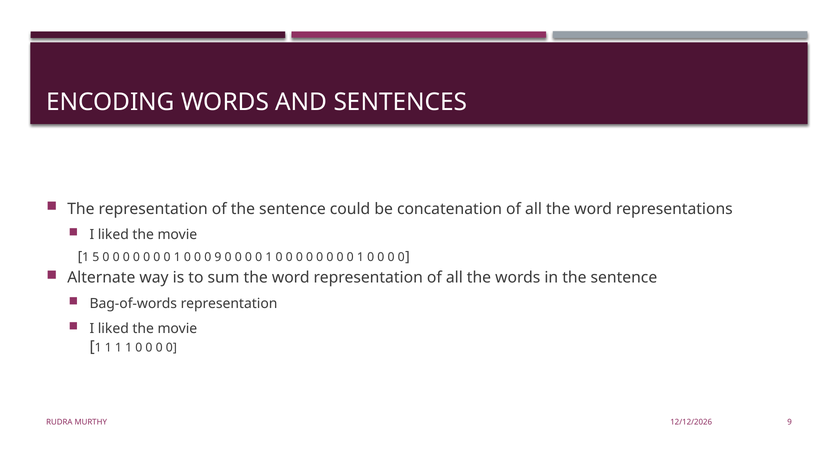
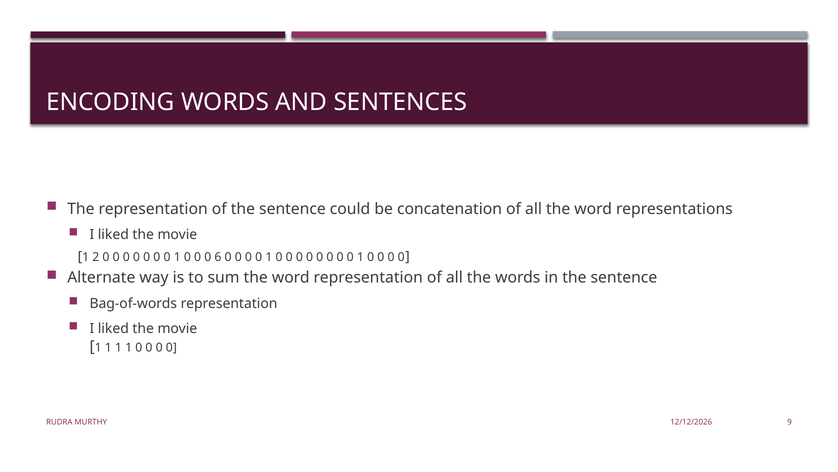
5: 5 -> 2 (96, 257)
0 9: 9 -> 6 (218, 257)
